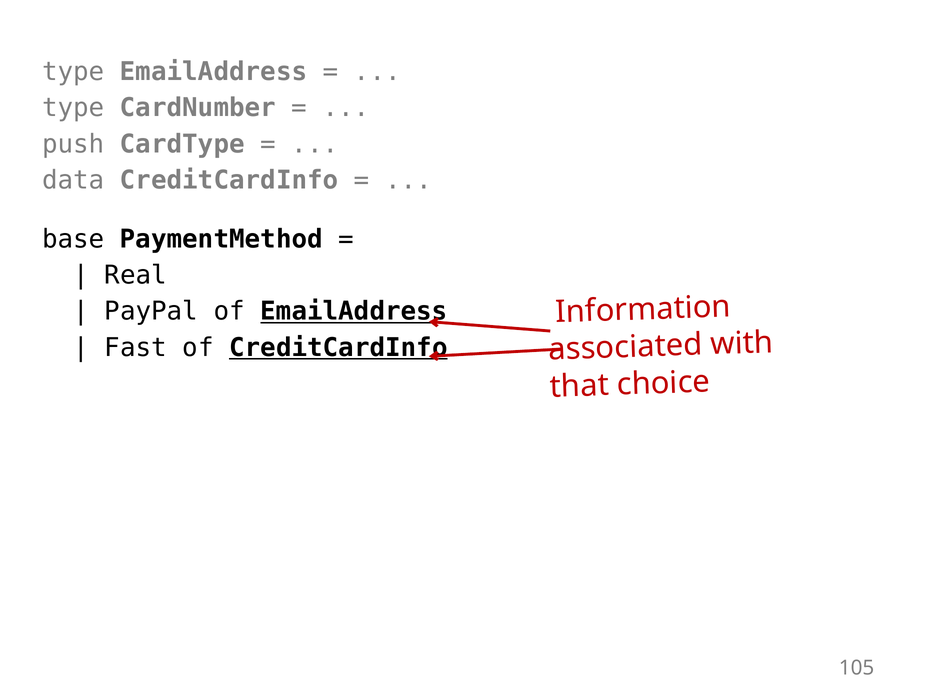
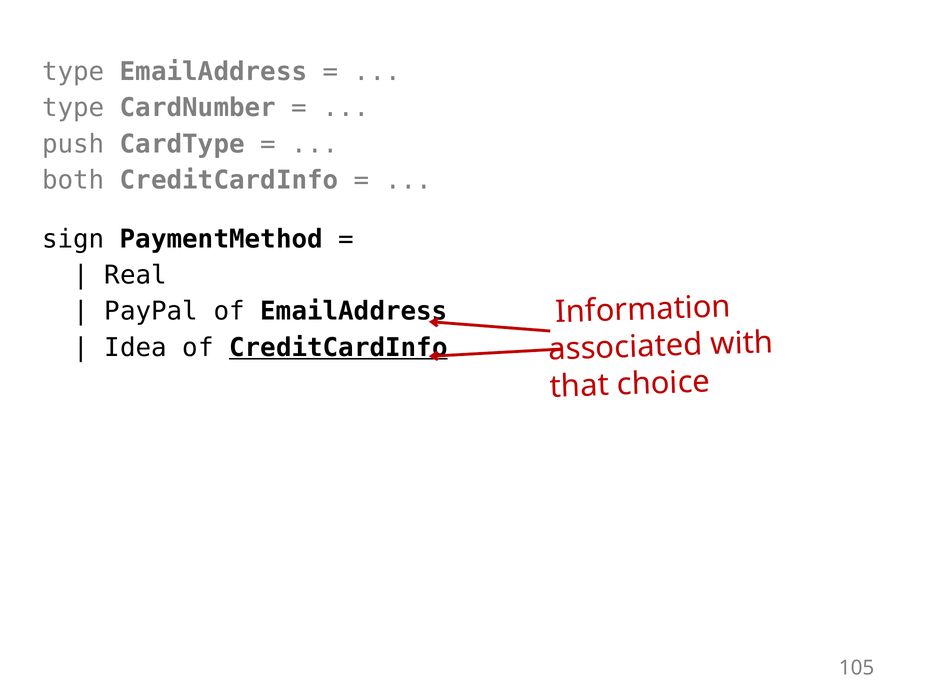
data: data -> both (73, 180)
base: base -> sign (73, 239)
EmailAddress underline: present -> none (354, 312)
Fast: Fast -> Idea (136, 348)
